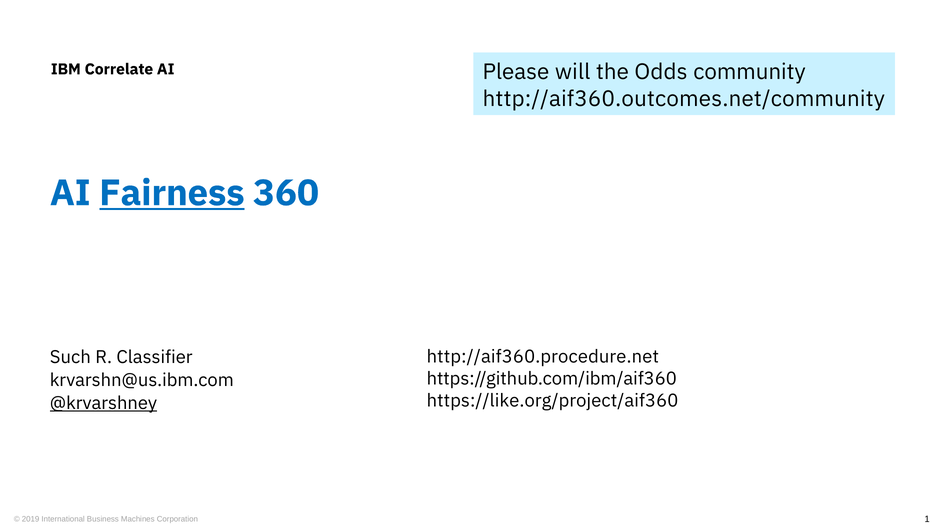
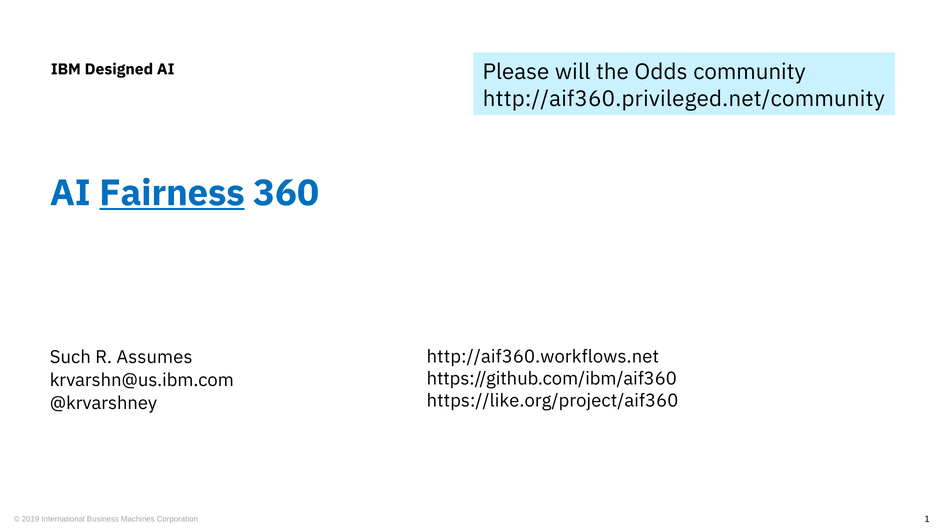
Correlate: Correlate -> Designed (119, 69)
http://aif360.outcomes.net/community: http://aif360.outcomes.net/community -> http://aif360.privileged.net/community (684, 99)
http://aif360.procedure.net: http://aif360.procedure.net -> http://aif360.workflows.net (543, 357)
Classifier: Classifier -> Assumes (154, 358)
@krvarshney underline: present -> none (103, 403)
